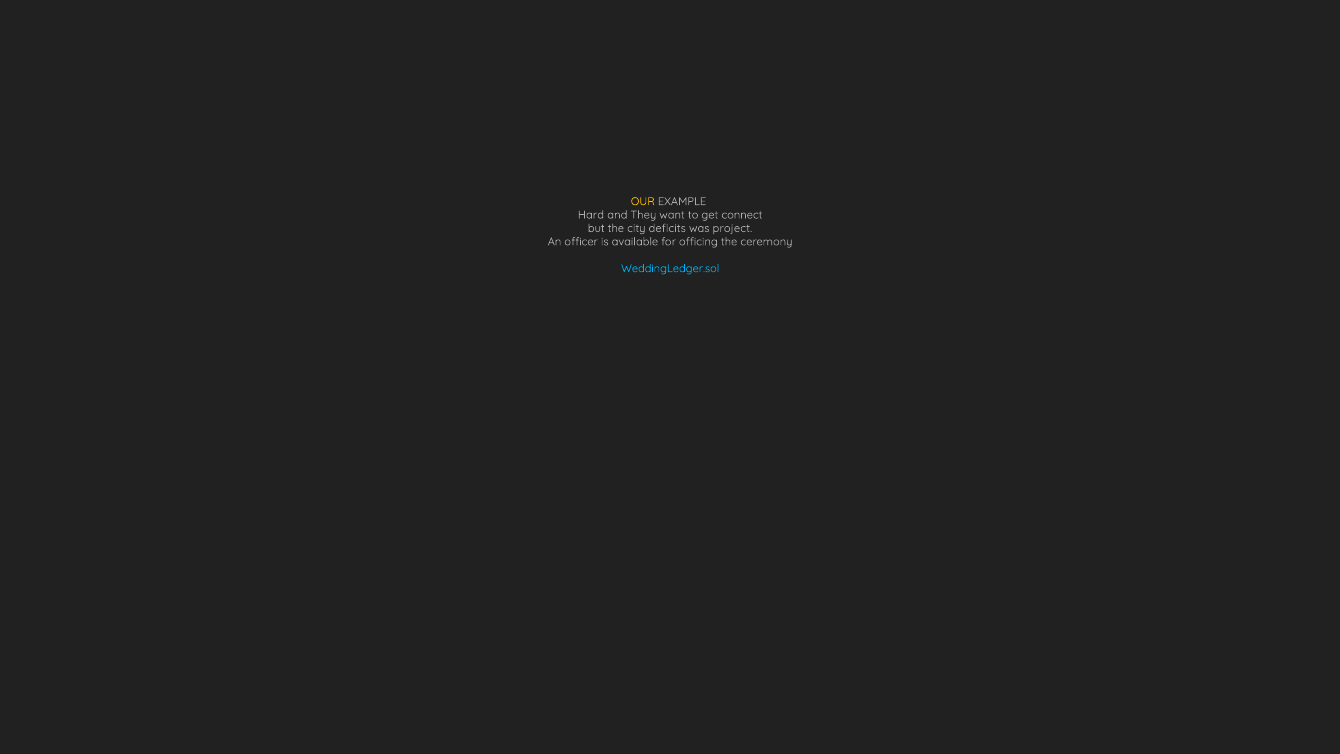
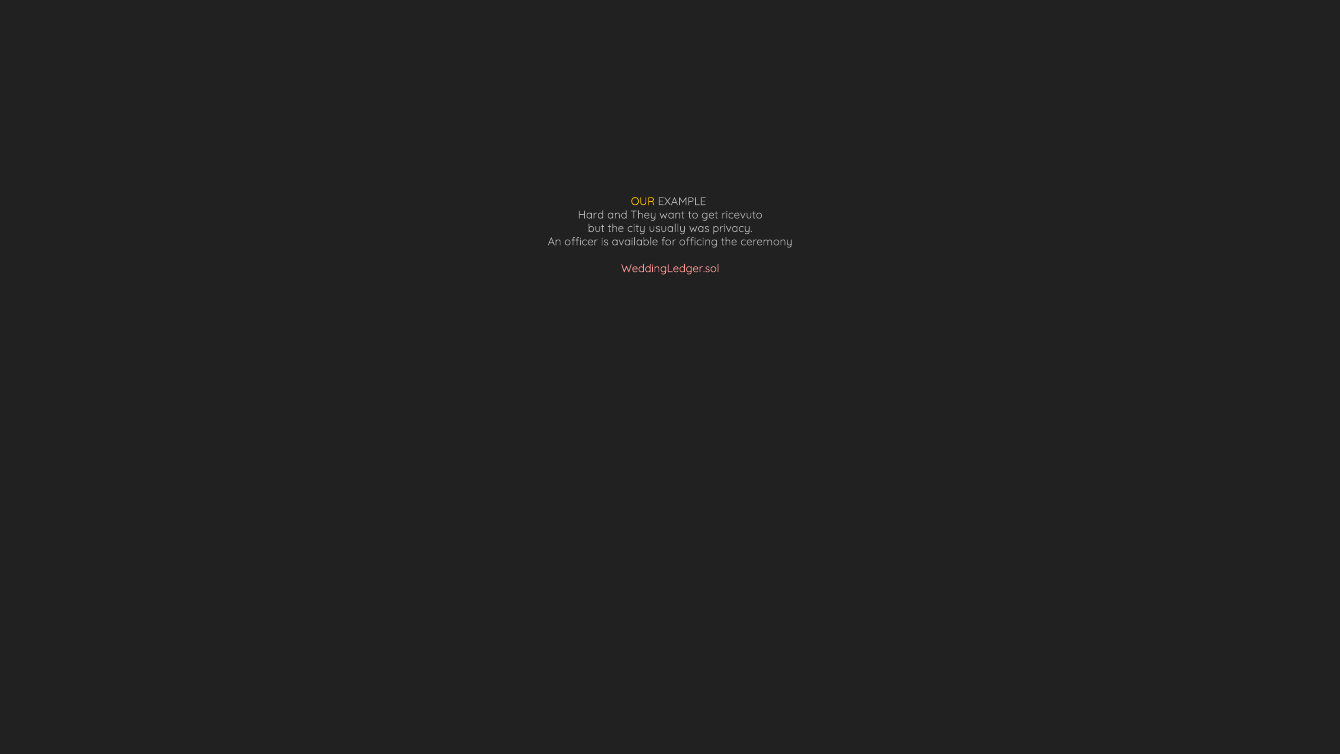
connect: connect -> ricevuto (742, 215)
deficits: deficits -> usually (667, 228)
project: project -> privacy (732, 228)
WeddingLedger.sol colour: light blue -> pink (670, 268)
